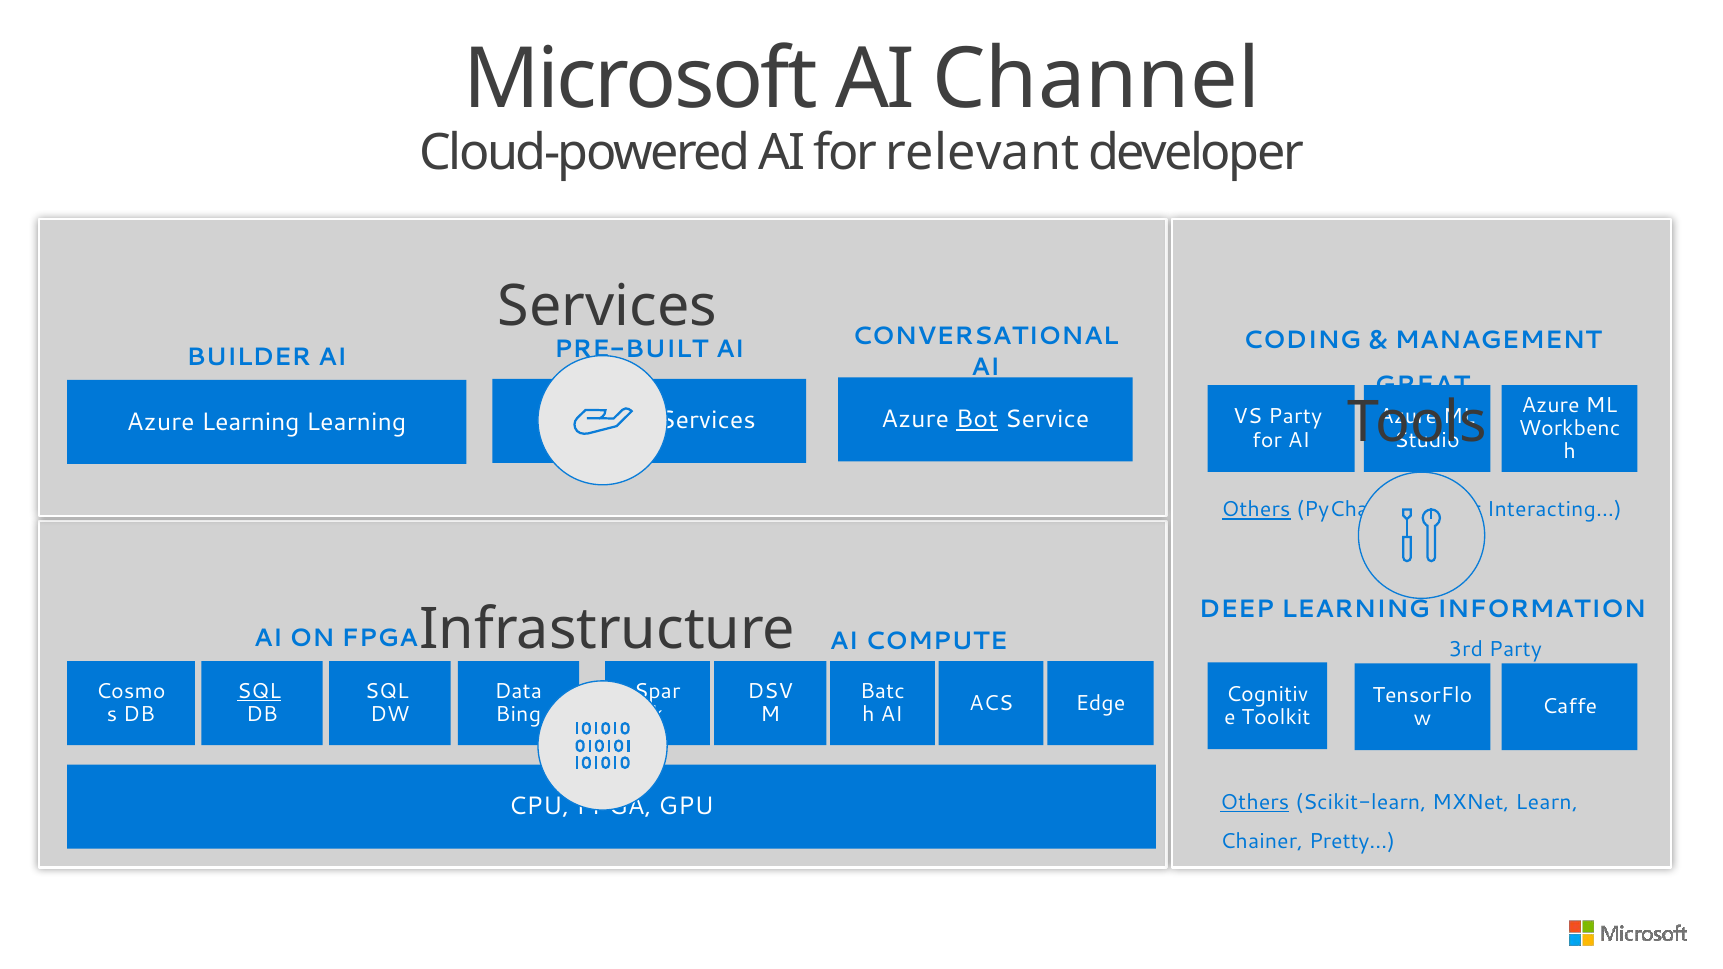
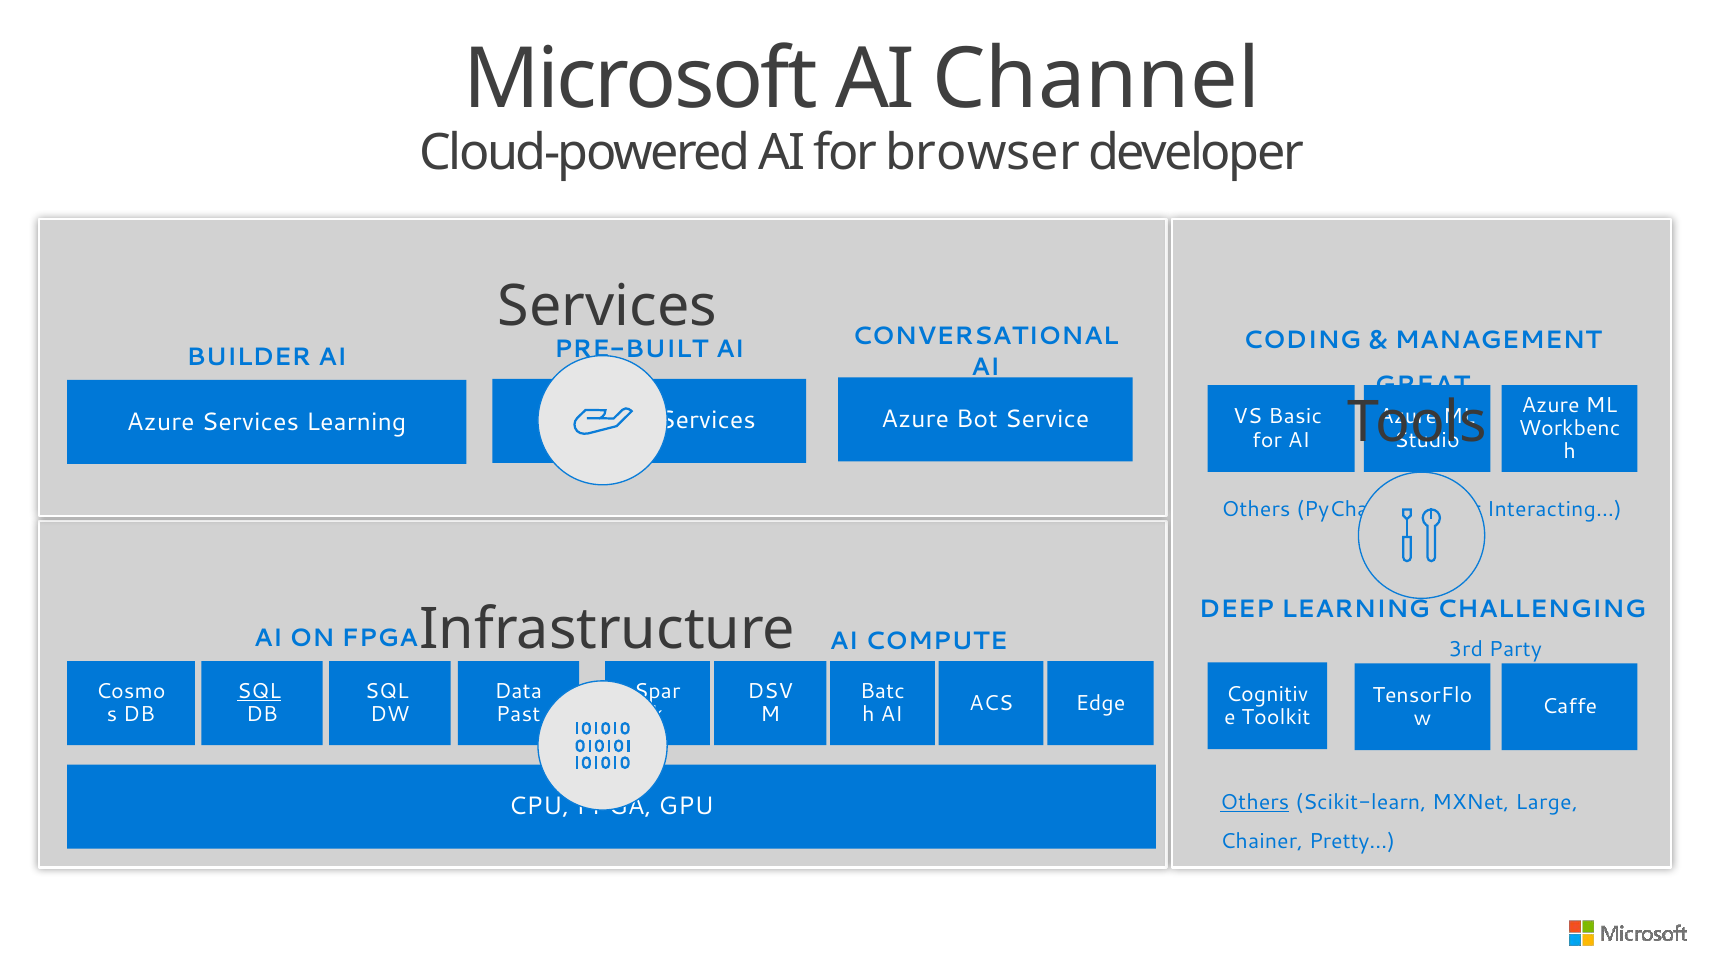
relevant: relevant -> browser (982, 152)
VS Party: Party -> Basic (1295, 417)
Bot underline: present -> none (977, 419)
Azure Learning: Learning -> Services (250, 422)
Others underline: present -> none (1256, 510)
INFORMATION: INFORMATION -> CHALLENGING (1541, 609)
Bing: Bing -> Past (518, 715)
Learn: Learn -> Large (1547, 803)
